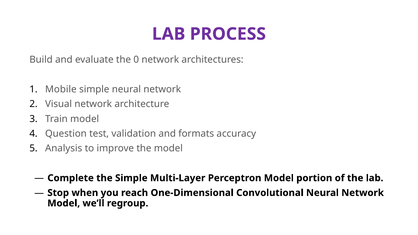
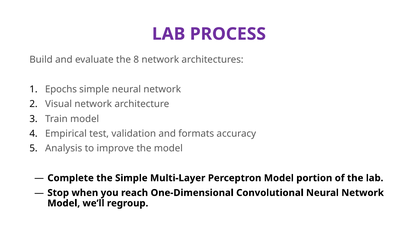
0: 0 -> 8 (136, 60)
Mobile: Mobile -> Epochs (61, 89)
Question: Question -> Empirical (66, 134)
